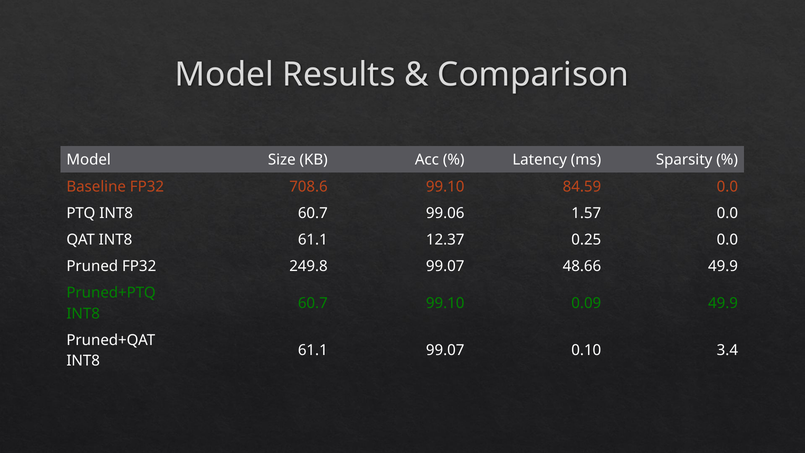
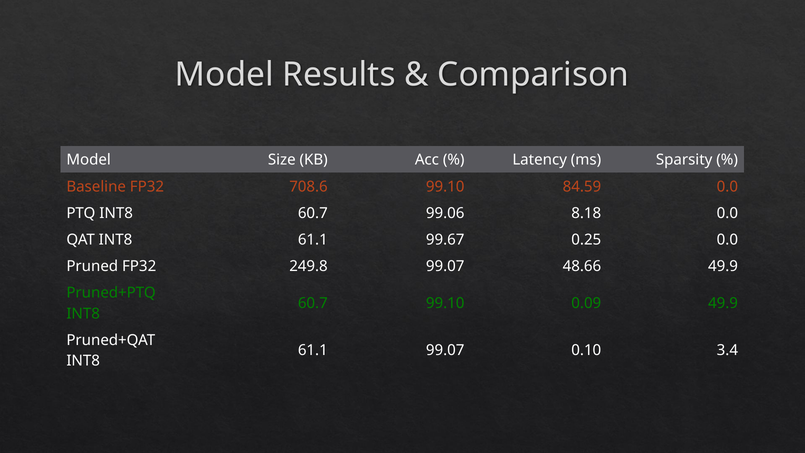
1.57: 1.57 -> 8.18 (586, 213)
12.37: 12.37 -> 99.67 (445, 240)
